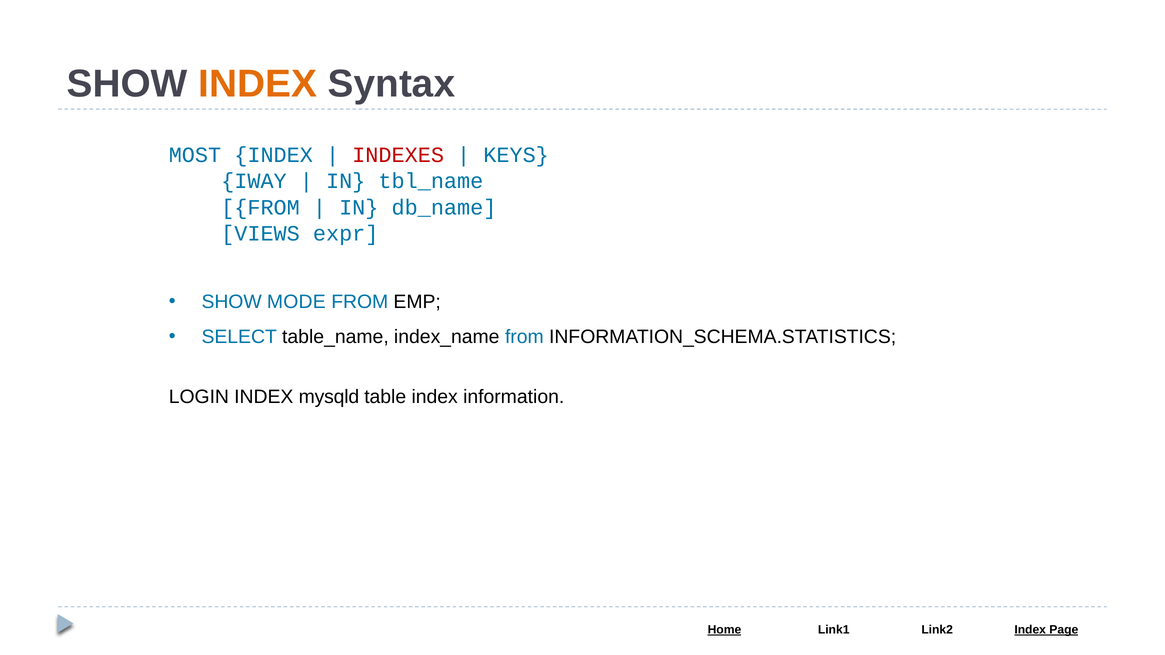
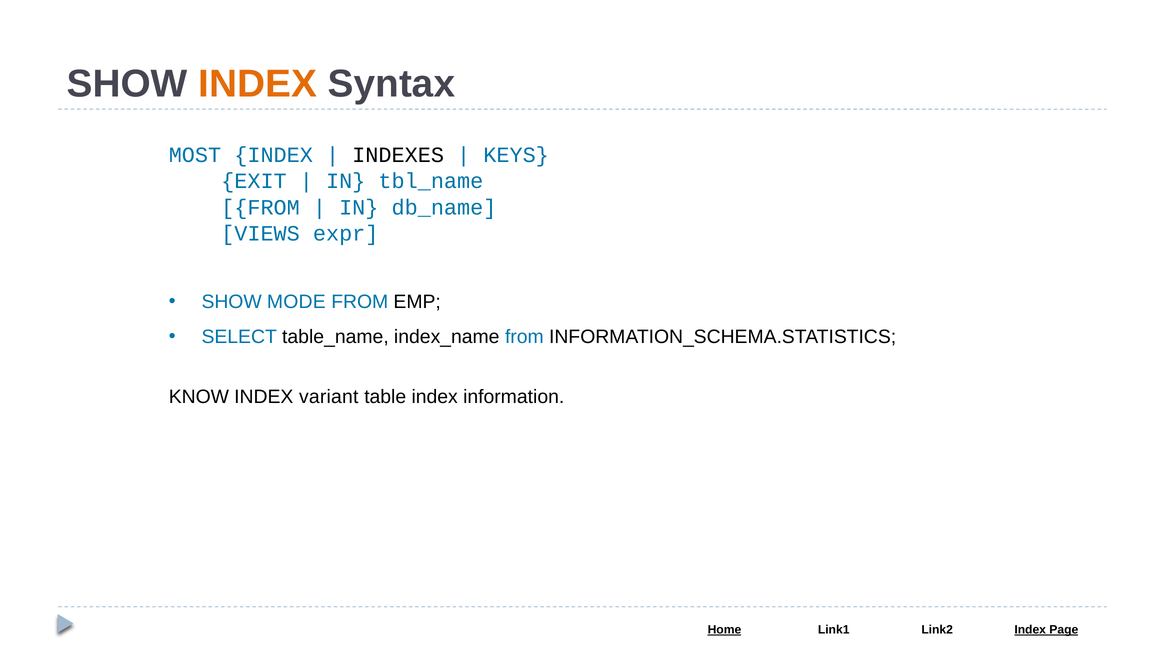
INDEXES colour: red -> black (398, 155)
IWAY: IWAY -> EXIT (254, 181)
LOGIN: LOGIN -> KNOW (199, 397)
mysqld: mysqld -> variant (329, 397)
